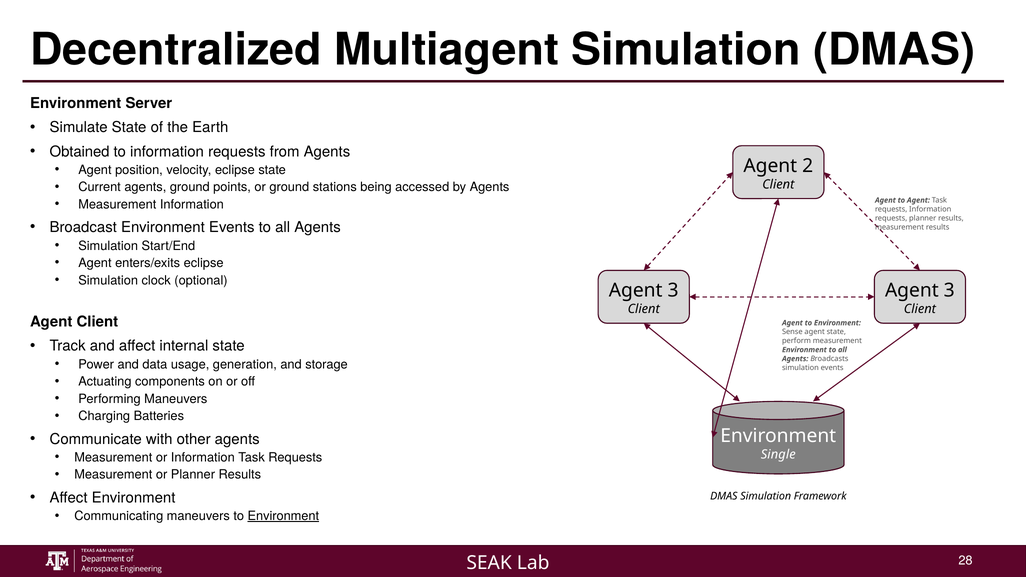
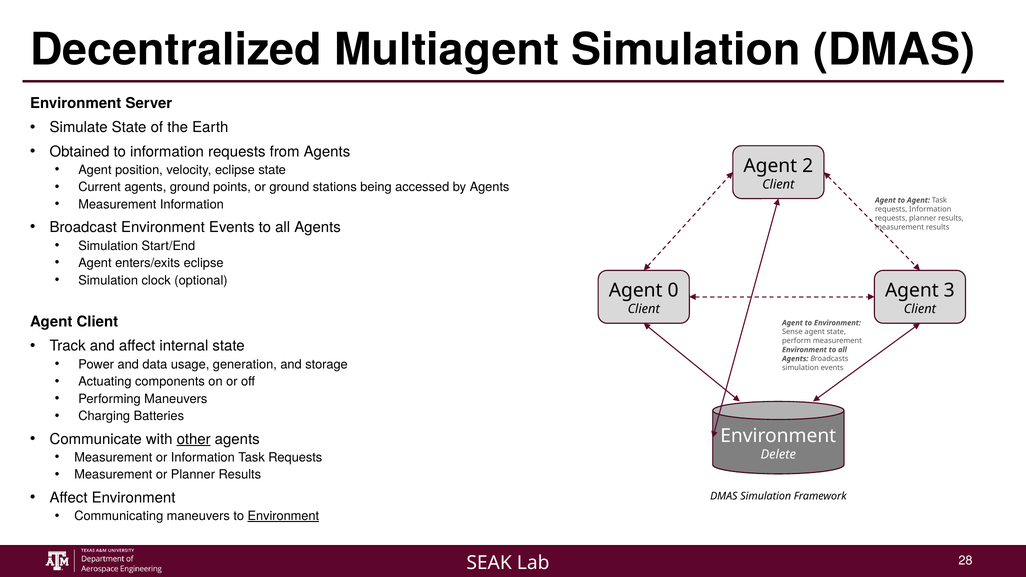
3: 3 -> 0 (673, 291)
other underline: none -> present (194, 439)
Single: Single -> Delete (778, 455)
